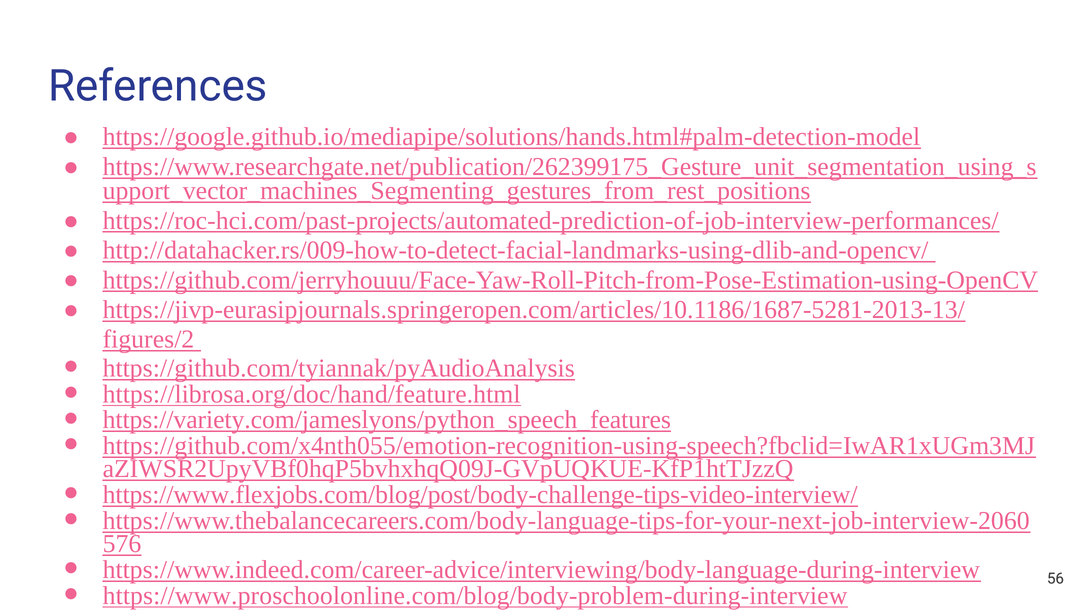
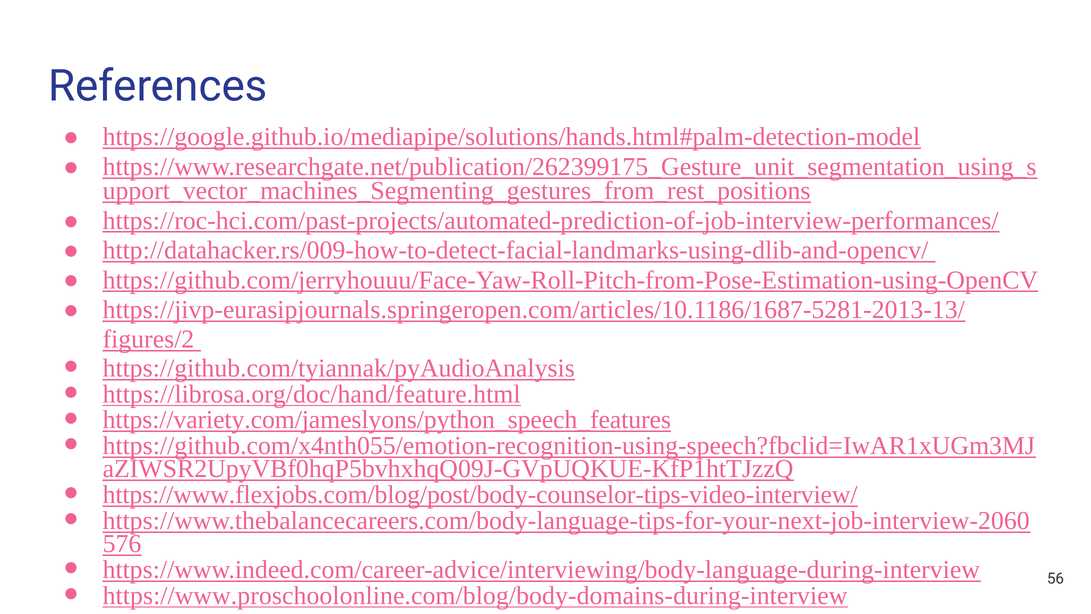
https://www.flexjobs.com/blog/post/body-challenge-tips-video-interview/: https://www.flexjobs.com/blog/post/body-challenge-tips-video-interview/ -> https://www.flexjobs.com/blog/post/body-counselor-tips-video-interview/ (480, 495)
https://www.proschoolonline.com/blog/body-problem-during-interview: https://www.proschoolonline.com/blog/body-problem-during-interview -> https://www.proschoolonline.com/blog/body-domains-during-interview (475, 595)
